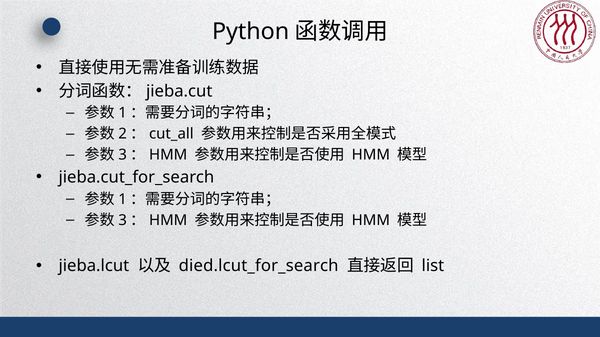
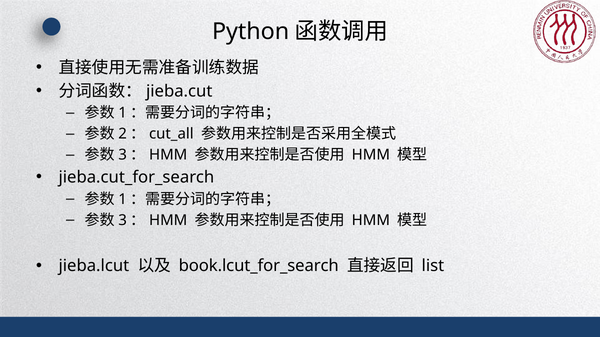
died.lcut_for_search: died.lcut_for_search -> book.lcut_for_search (259, 266)
